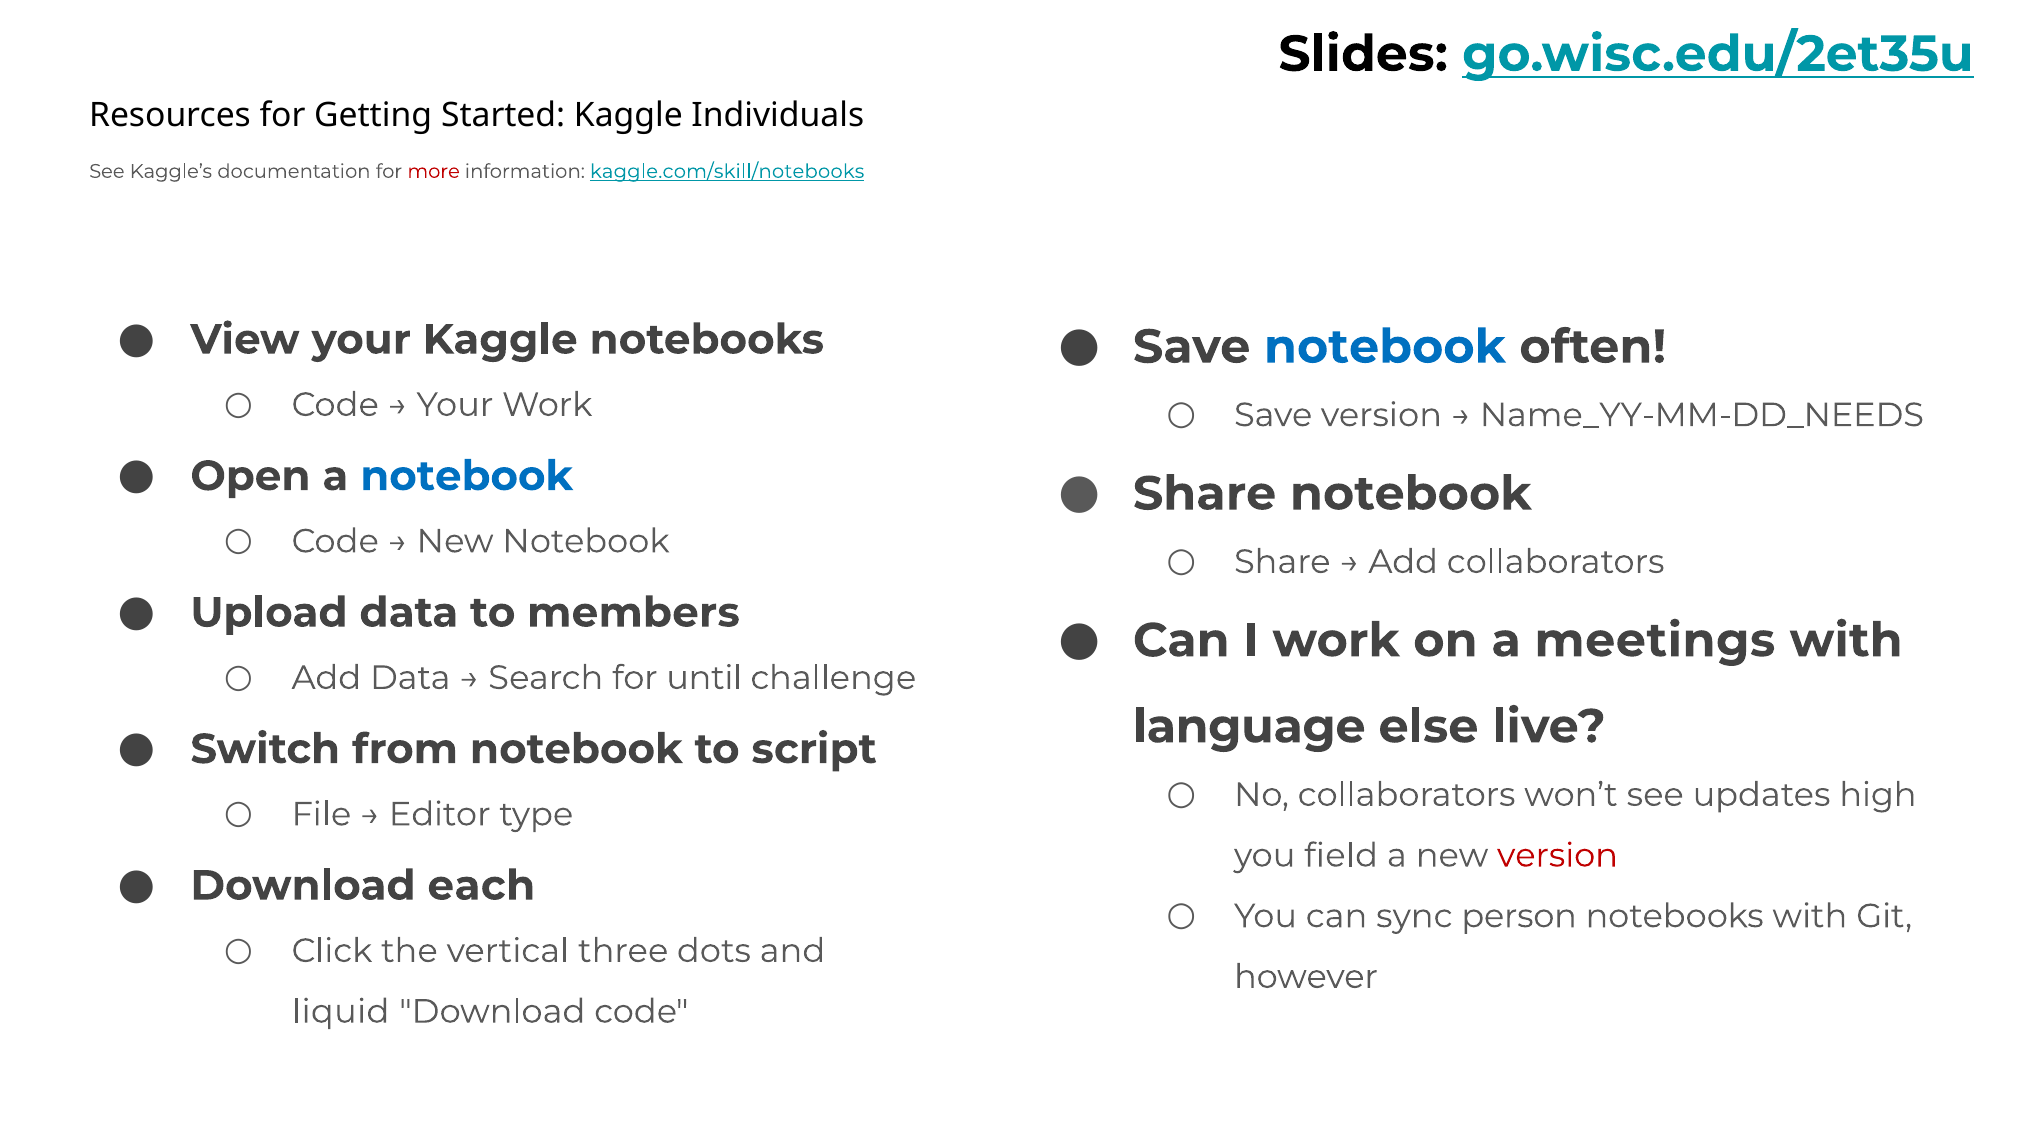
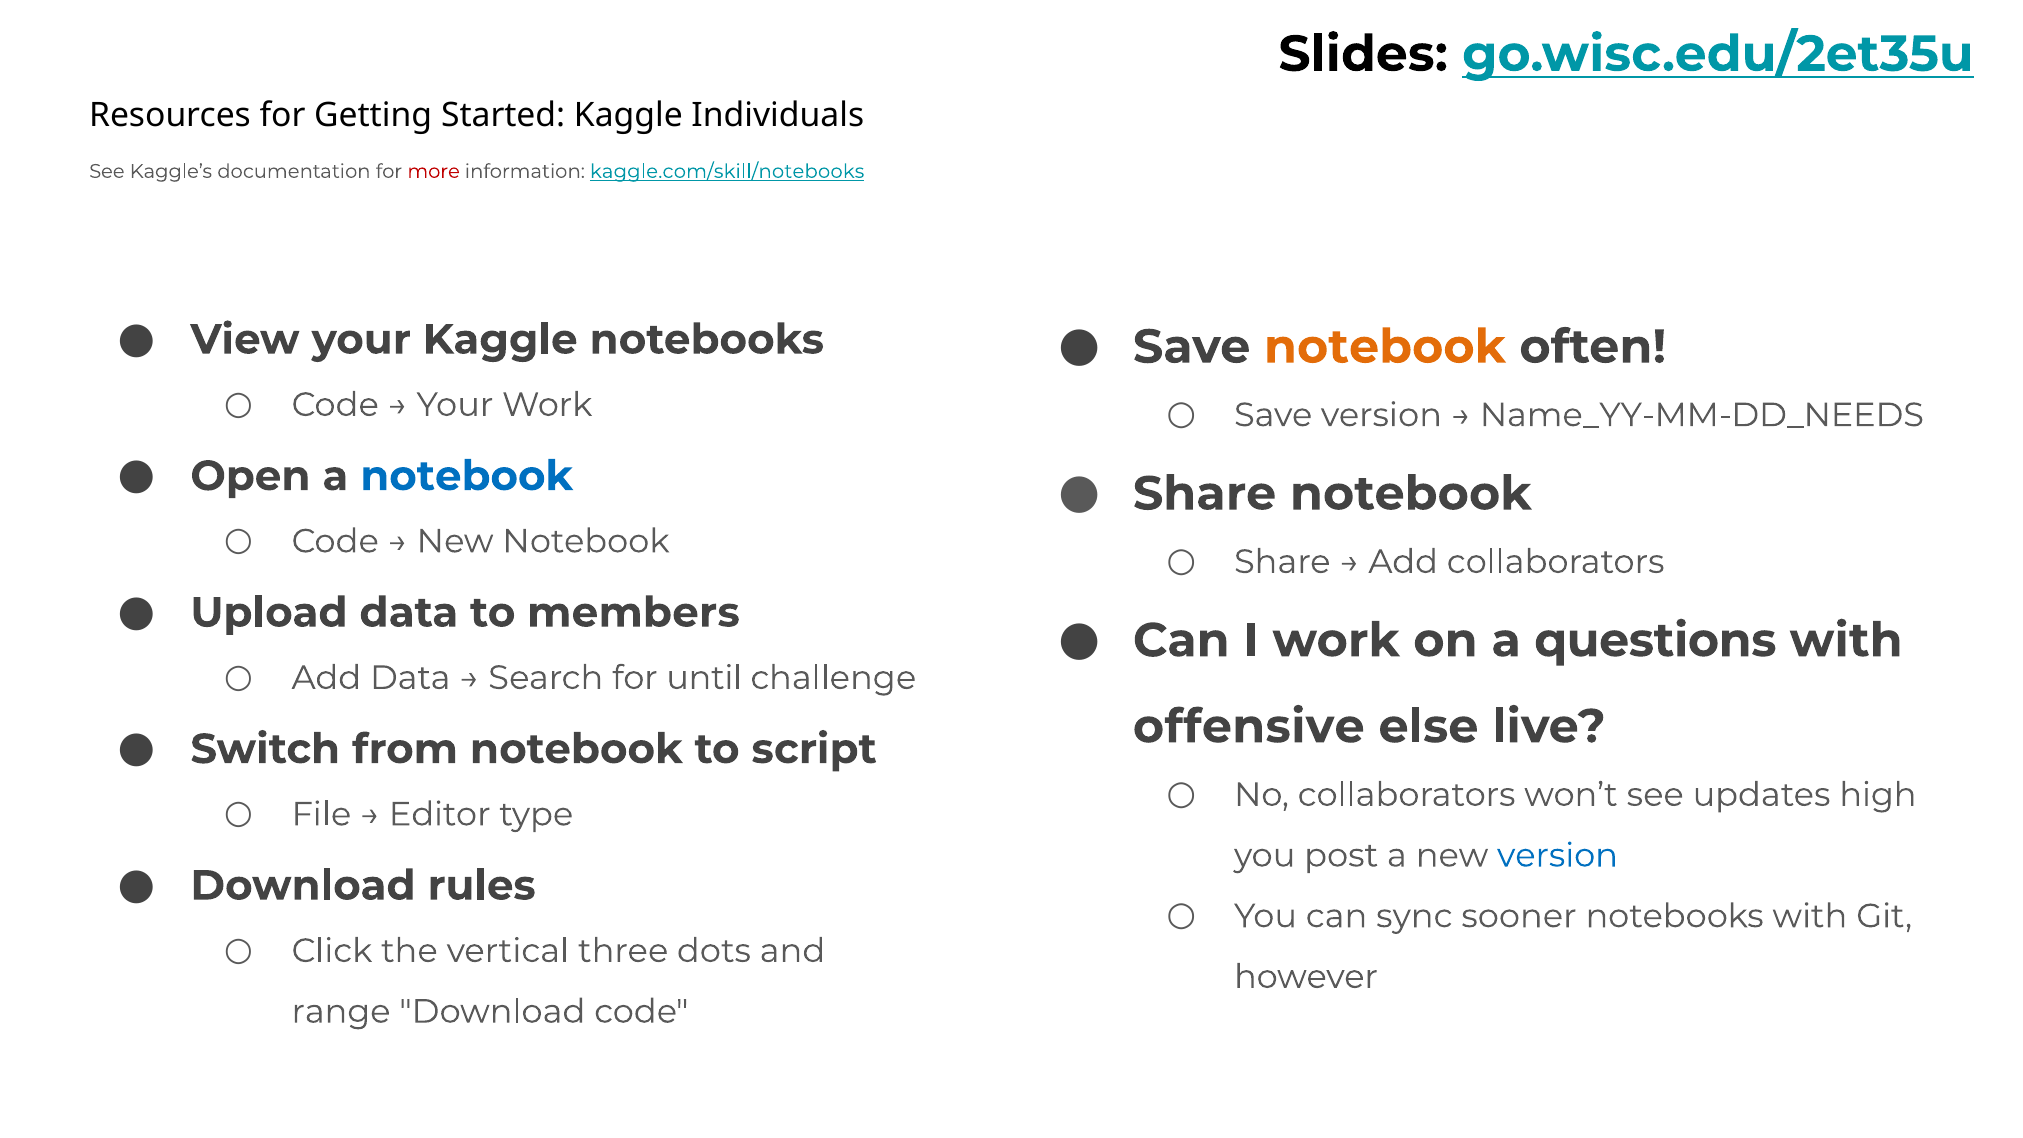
notebook colour: blue -> orange (1385, 347)
meetings: meetings -> questions (1655, 641)
language: language -> offensive (1249, 727)
field: field -> post (1341, 855)
version colour: red -> blue (1557, 855)
each: each -> rules (482, 886)
person: person -> sooner (1519, 916)
liquid: liquid -> range (341, 1012)
